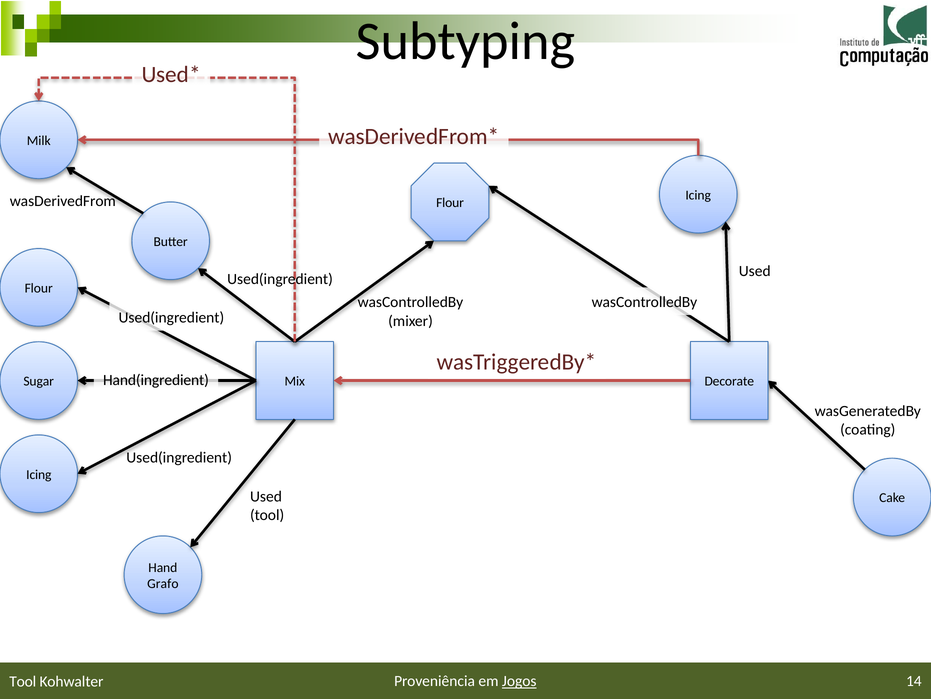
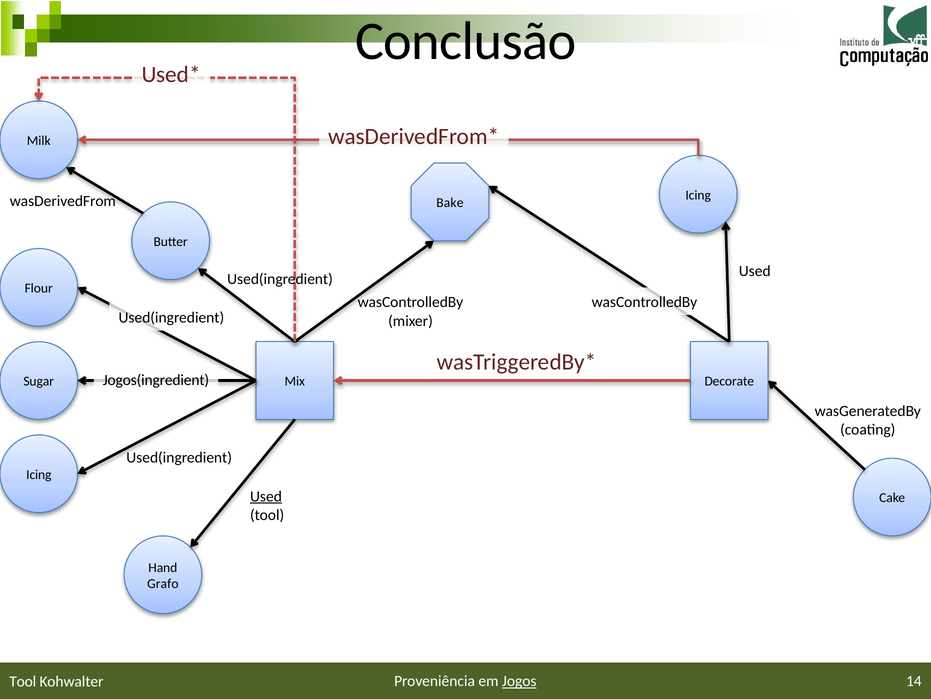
Subtyping: Subtyping -> Conclusão (466, 41)
Flour: Flour -> Bake (450, 203)
Hand(ingredient: Hand(ingredient -> Jogos(ingredient (156, 380)
Used underline: none -> present (266, 496)
